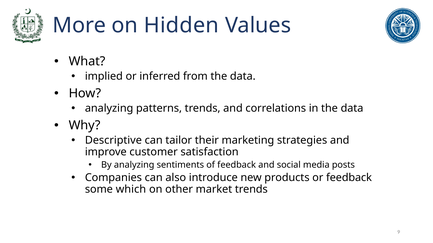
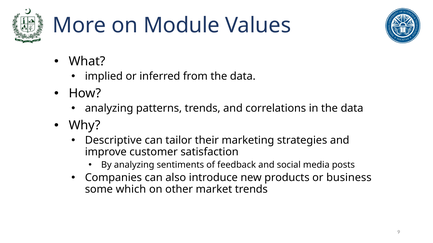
Hidden: Hidden -> Module (182, 26)
or feedback: feedback -> business (349, 178)
